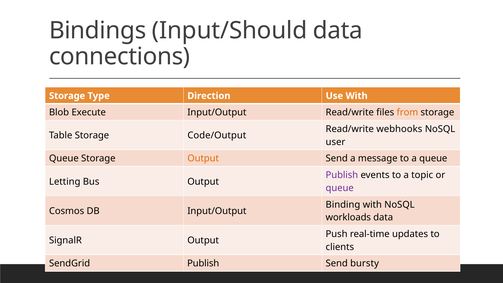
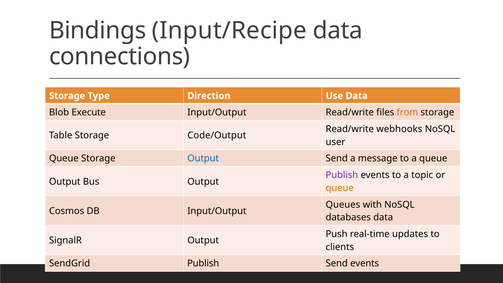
Input/Should: Input/Should -> Input/Recipe (229, 31)
Use With: With -> Data (357, 96)
Output colour: orange -> blue (203, 158)
Letting: Letting -> Output (65, 182)
queue colour: purple -> orange (340, 188)
Binding: Binding -> Queues (343, 205)
workloads: workloads -> databases (348, 217)
Send bursty: bursty -> events (365, 263)
